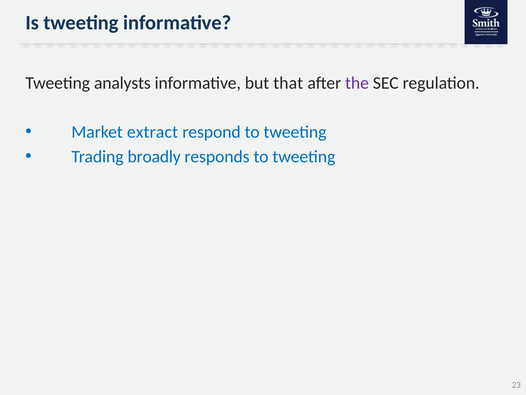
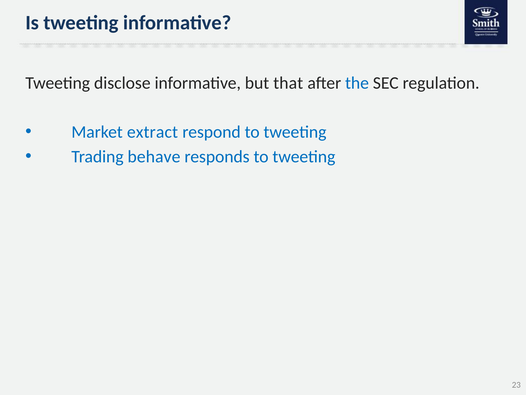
analysts: analysts -> disclose (122, 83)
the colour: purple -> blue (357, 83)
broadly: broadly -> behave (154, 157)
